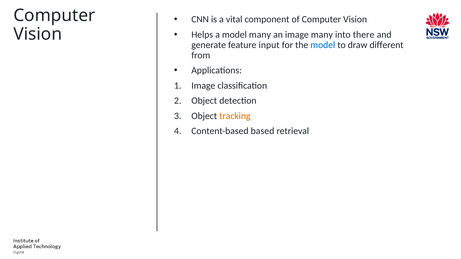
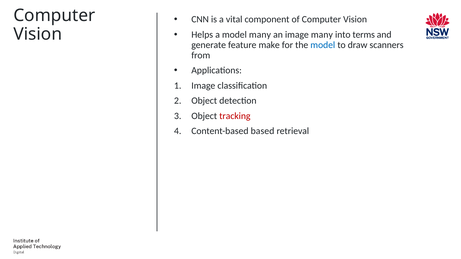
there: there -> terms (364, 35)
input: input -> make (269, 45)
different: different -> scanners (387, 45)
tracking colour: orange -> red (235, 116)
